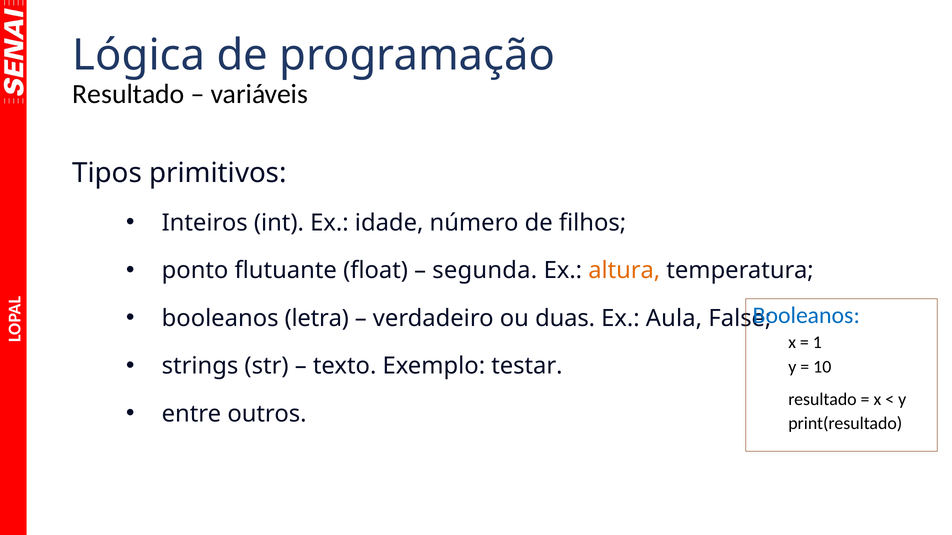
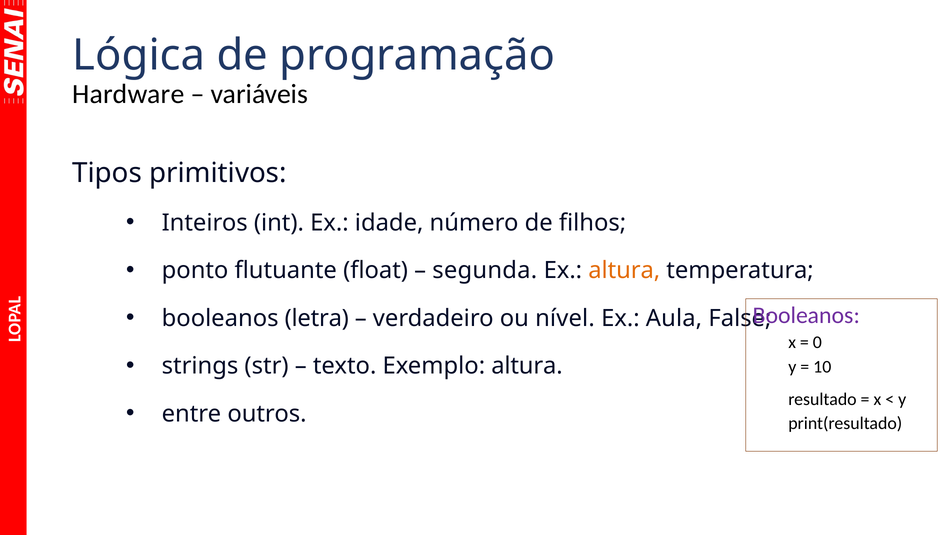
Resultado: Resultado -> Hardware (128, 94)
Booleanos colour: blue -> purple (806, 315)
duas: duas -> nível (565, 319)
1: 1 -> 0 (817, 343)
Exemplo testar: testar -> altura (527, 366)
